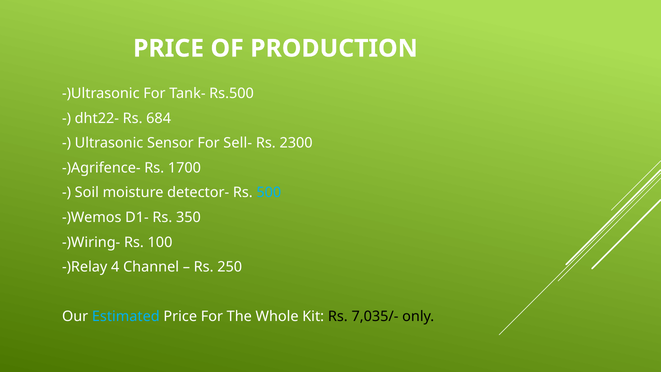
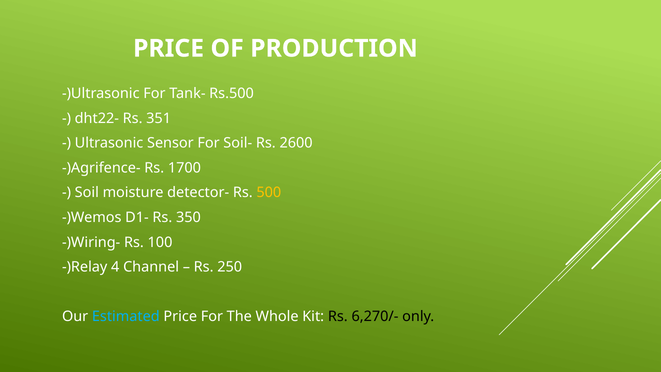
684: 684 -> 351 (159, 118)
Sell-: Sell- -> Soil- (238, 143)
2300: 2300 -> 2600 (296, 143)
500 colour: light blue -> yellow (269, 193)
7,035/-: 7,035/- -> 6,270/- (375, 316)
